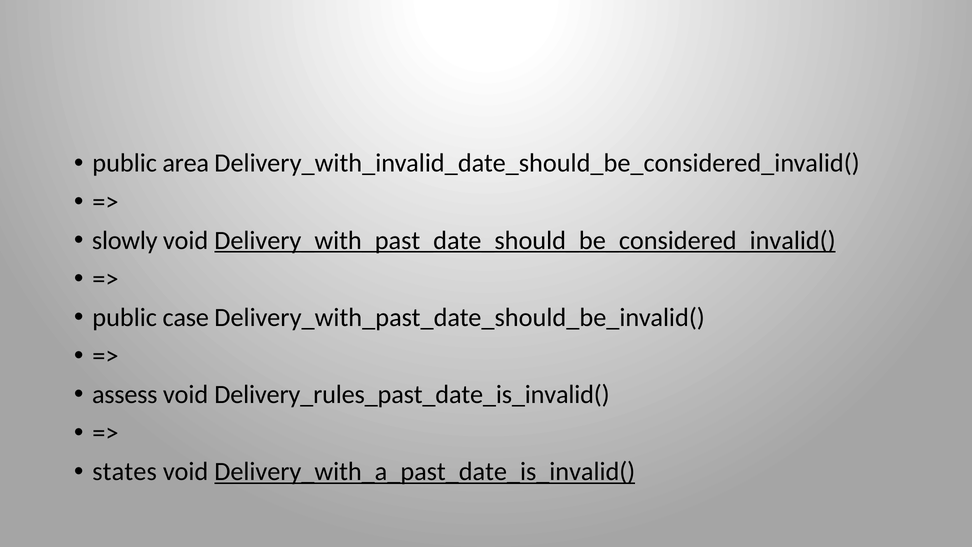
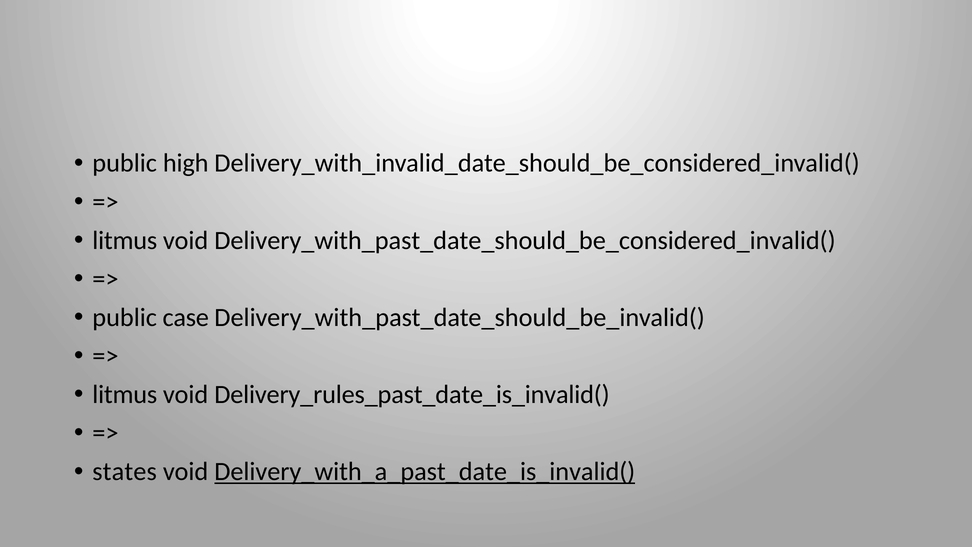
area: area -> high (186, 163)
slowly: slowly -> litmus (125, 240)
Delivery_with_past_date_should_be_considered_invalid( underline: present -> none (525, 240)
assess: assess -> litmus (125, 394)
